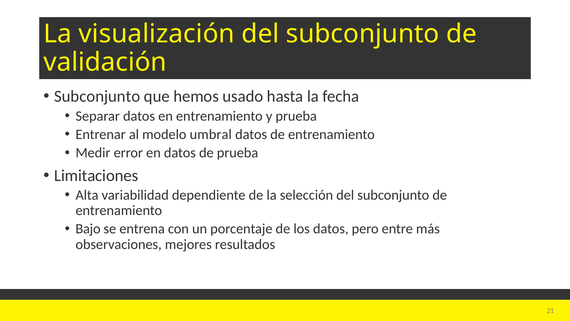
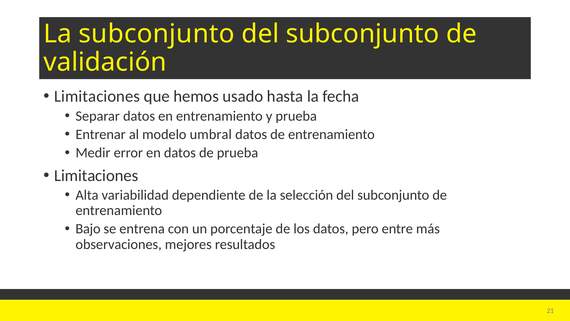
La visualización: visualización -> subconjunto (157, 34)
Subconjunto: Subconjunto -> Limitaciones (97, 96)
